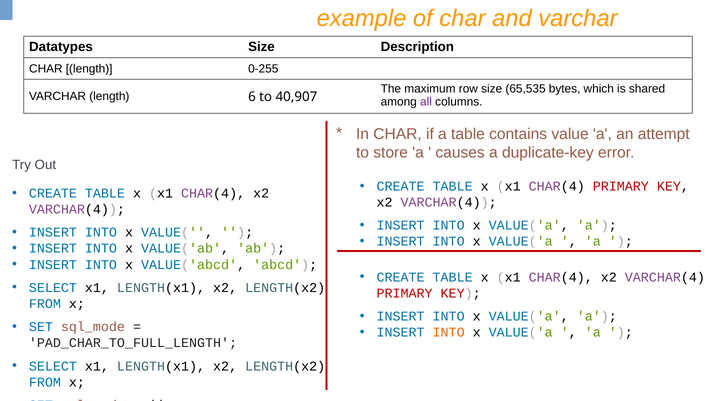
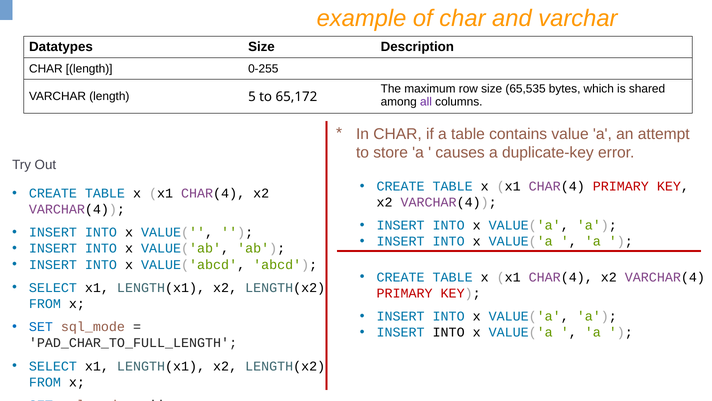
6: 6 -> 5 (252, 97)
40,907: 40,907 -> 65,172 (296, 97)
INTO colour: orange -> black (449, 332)
